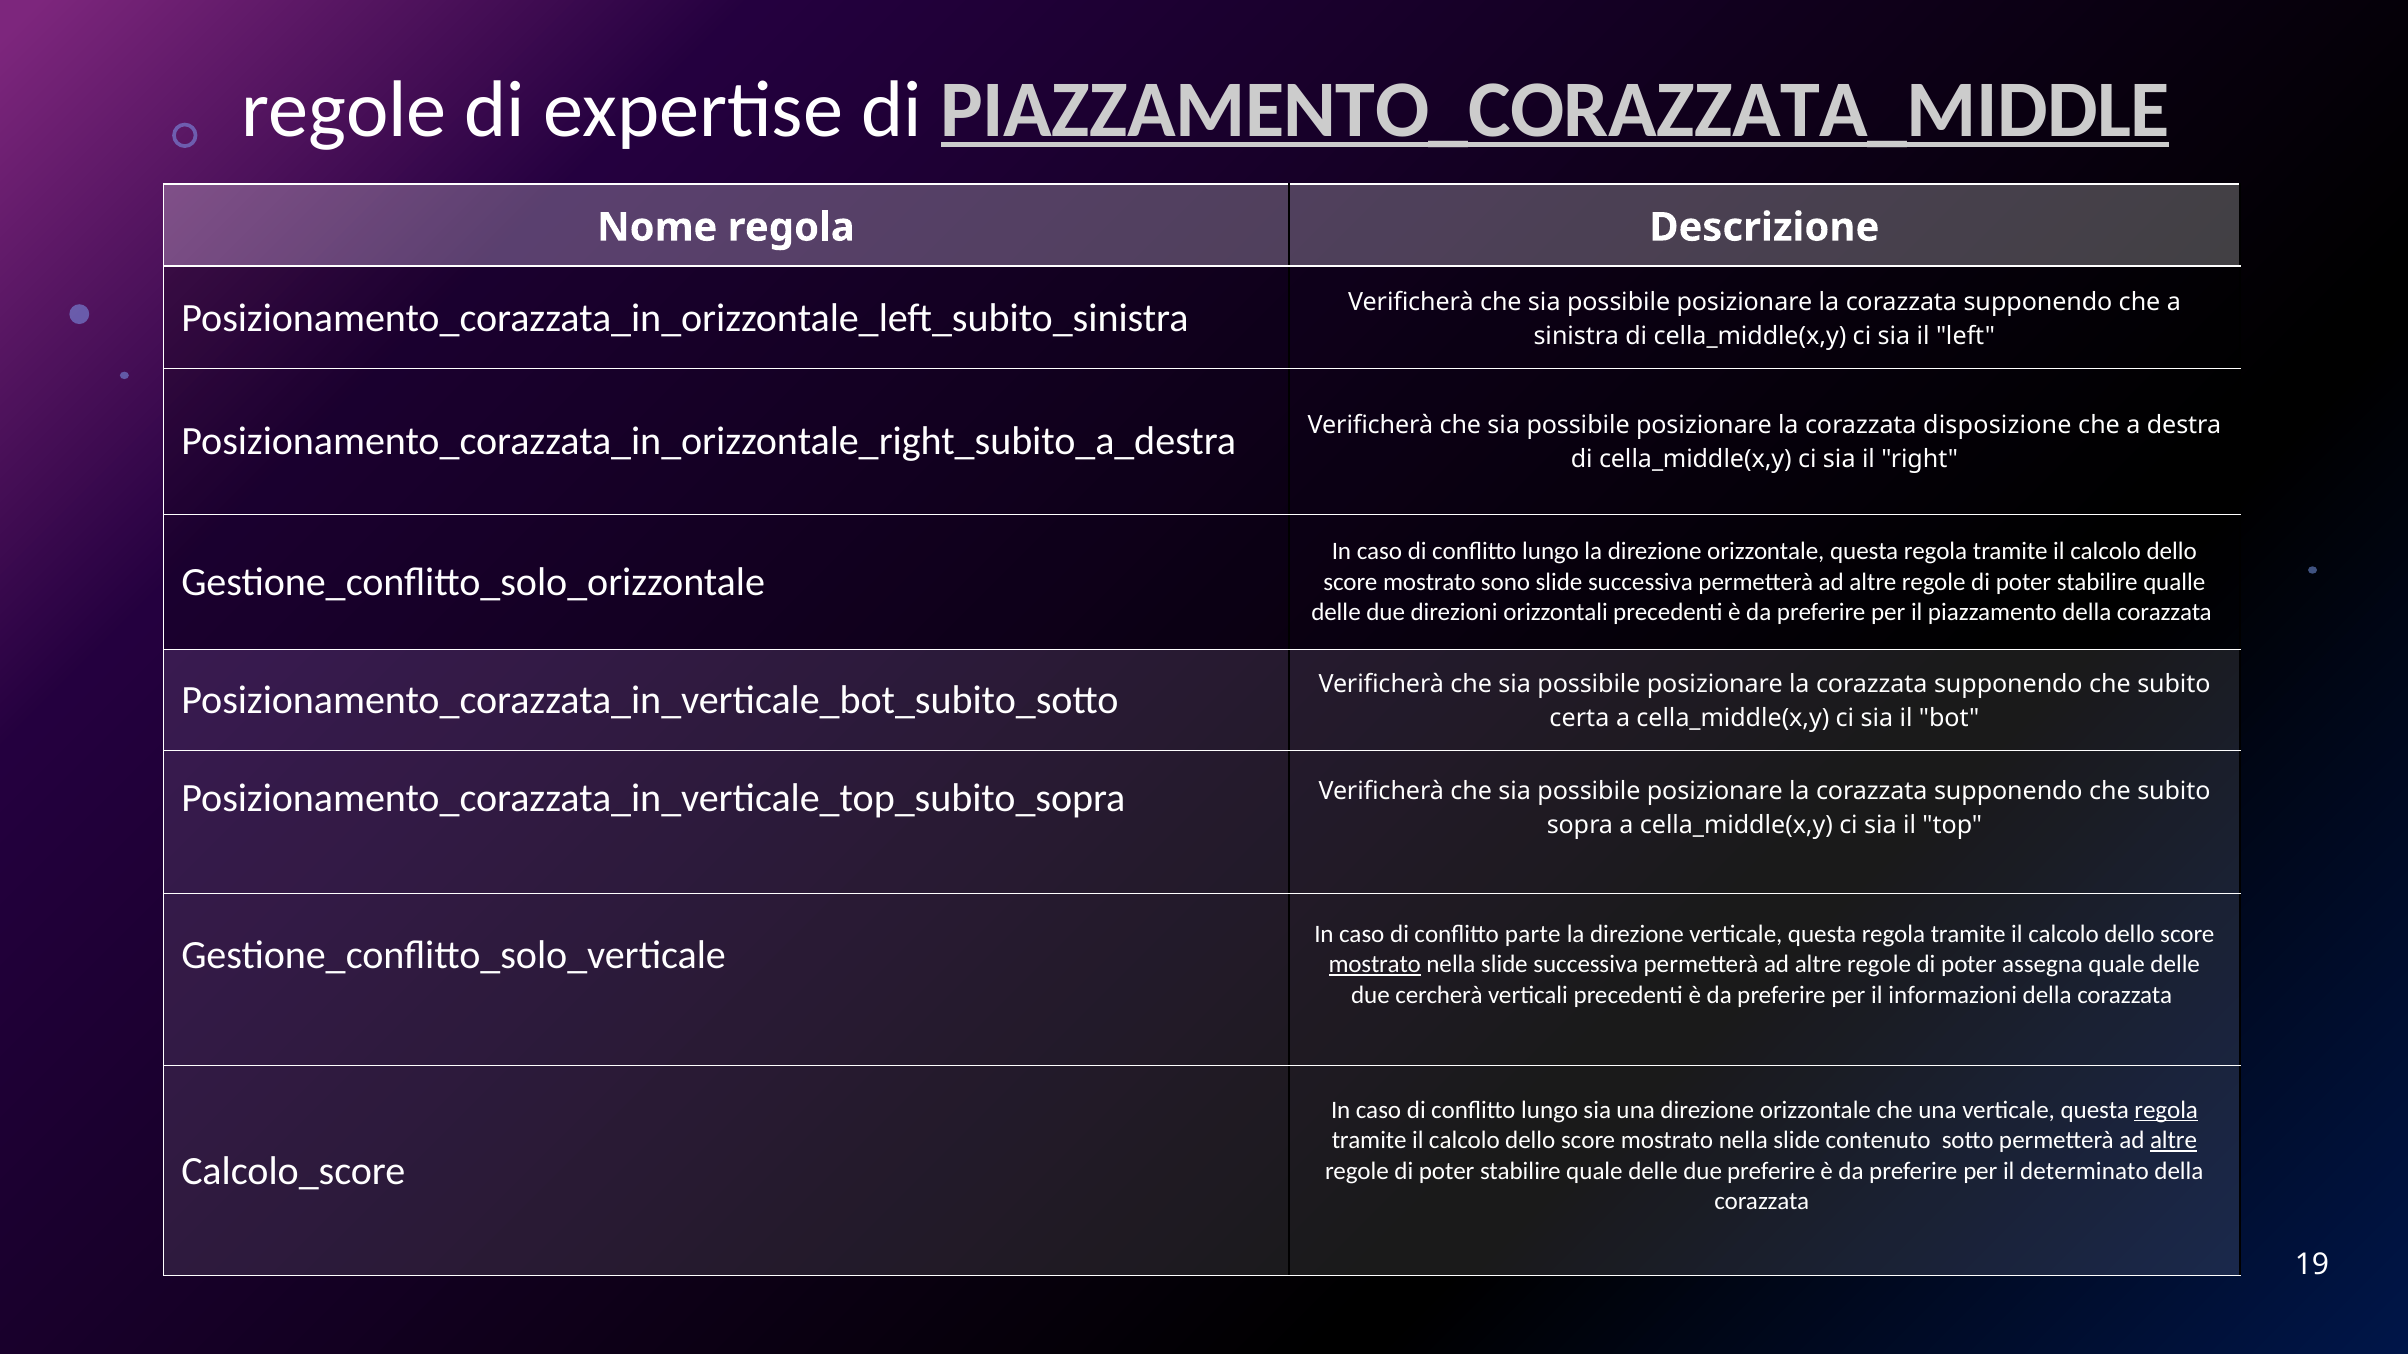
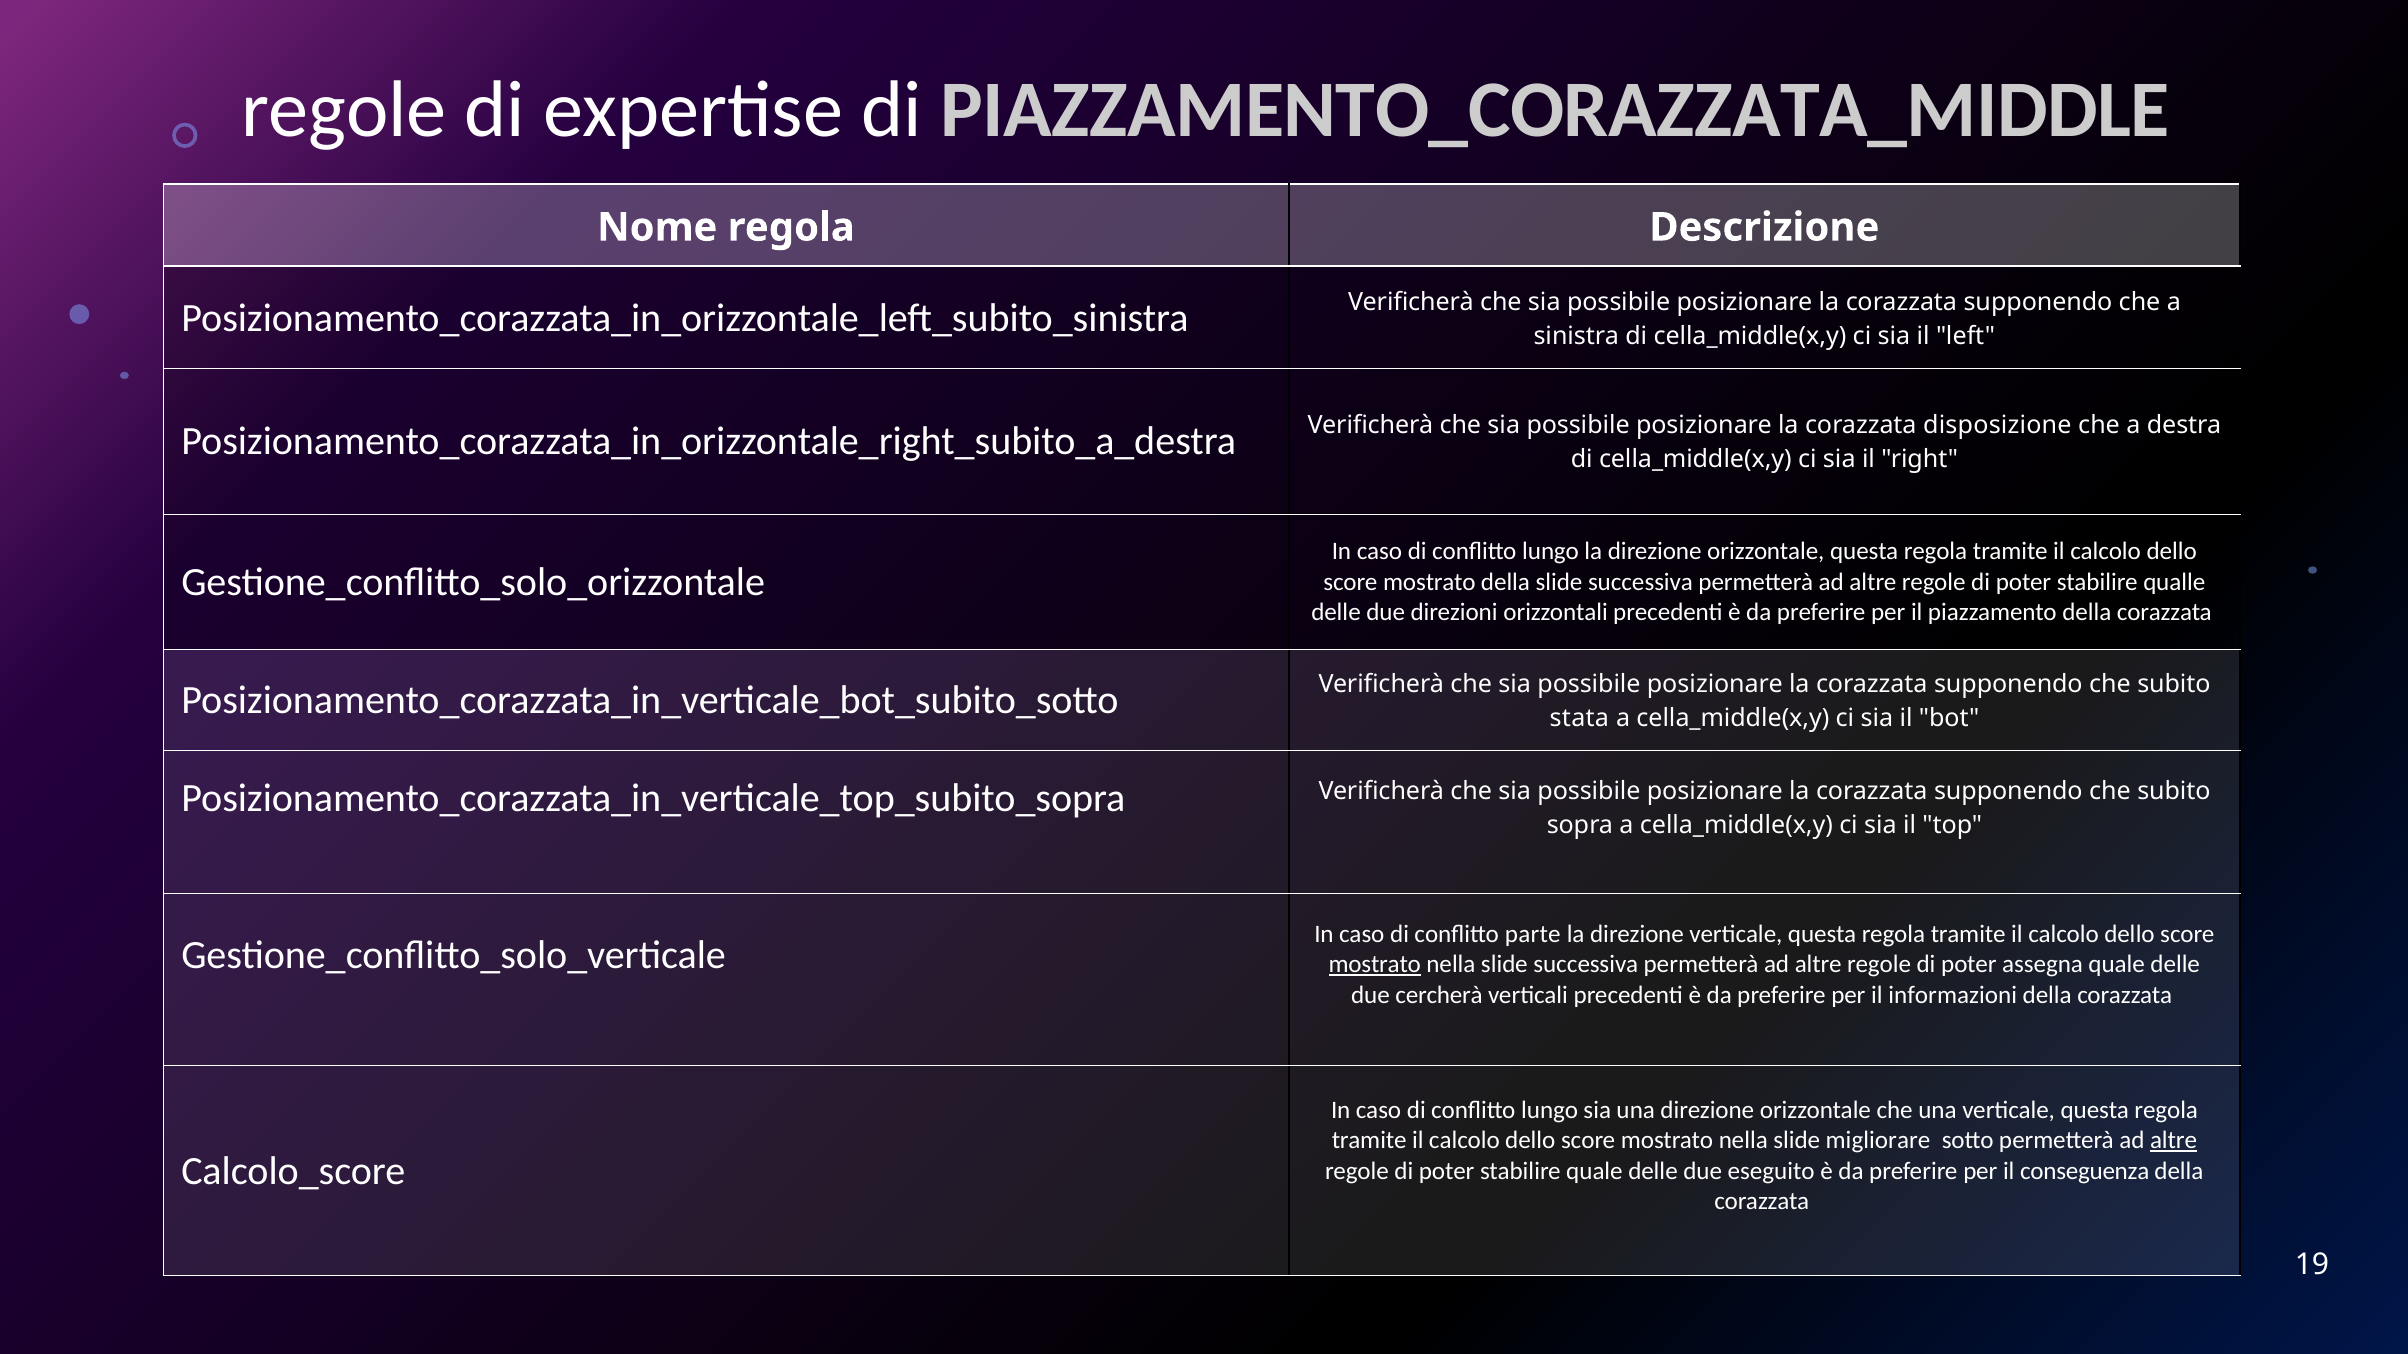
PIAZZAMENTO_CORAZZATA_MIDDLE underline: present -> none (1555, 110)
mostrato sono: sono -> della (1505, 582)
certa: certa -> stata (1579, 719)
regola underline: present -> none (2166, 1110)
contenuto: contenuto -> migliorare (1878, 1141)
due preferire: preferire -> eseguito (1771, 1171)
determinato: determinato -> conseguenza (2085, 1171)
